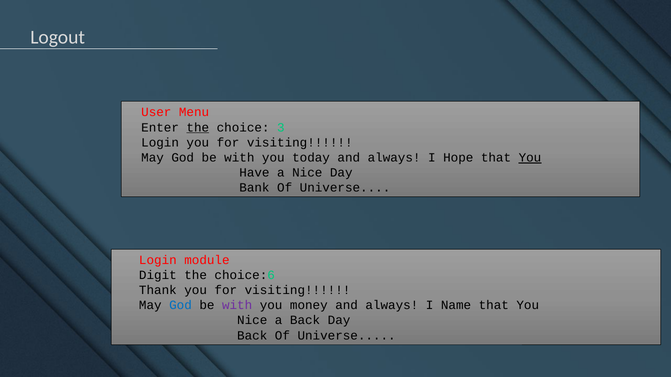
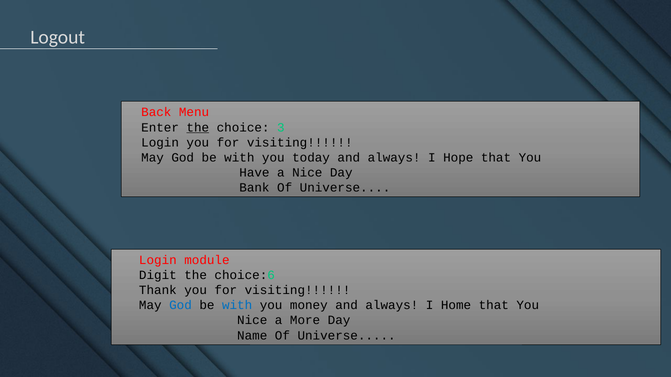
User: User -> Back (156, 112)
You underline: present -> none (530, 158)
with colour: purple -> blue (237, 306)
Name: Name -> Home (456, 306)
a Back: Back -> More (305, 321)
Back: Back -> Name (252, 336)
